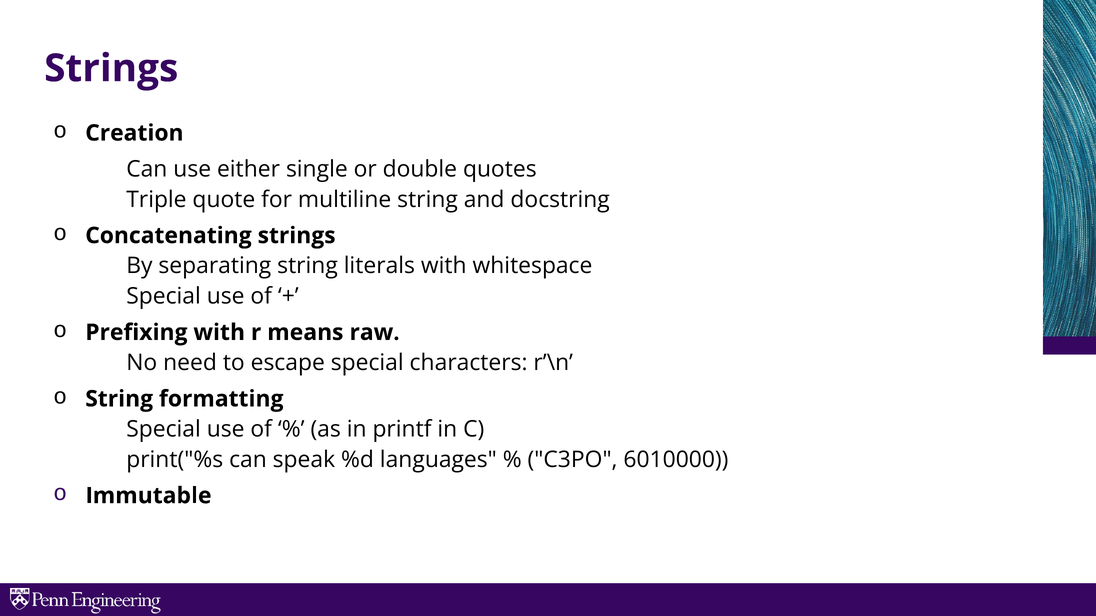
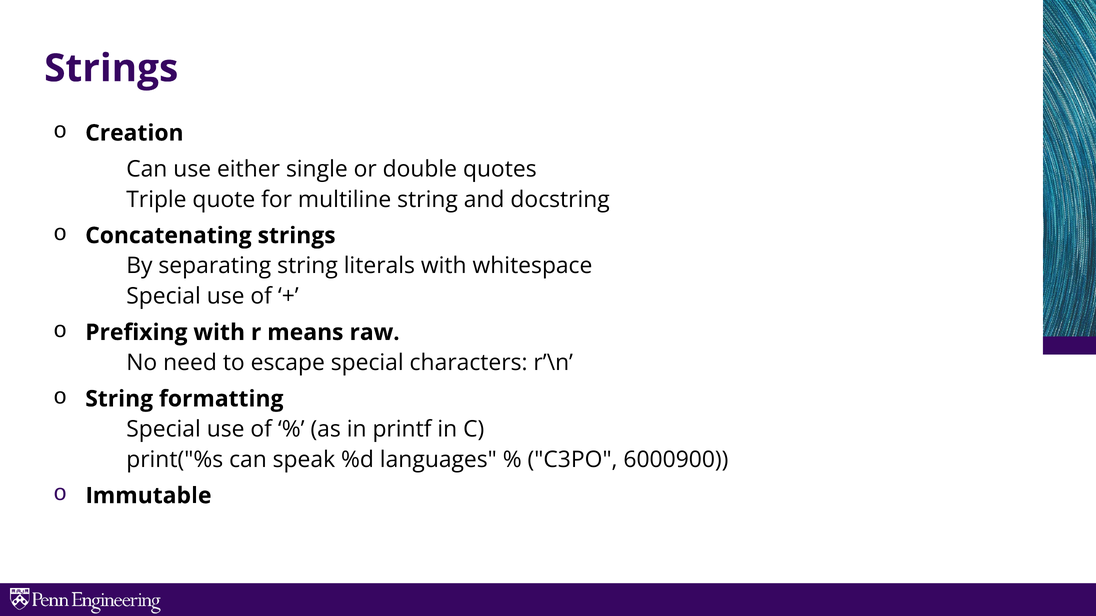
6010000: 6010000 -> 6000900 (676, 460)
